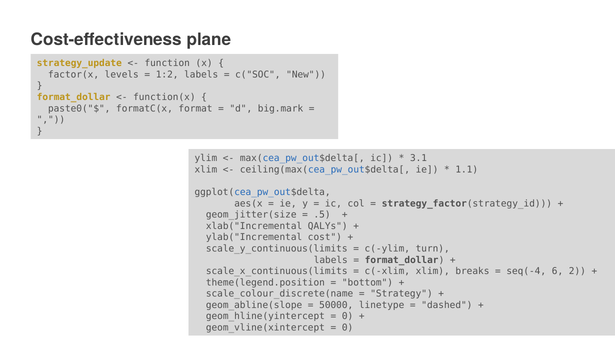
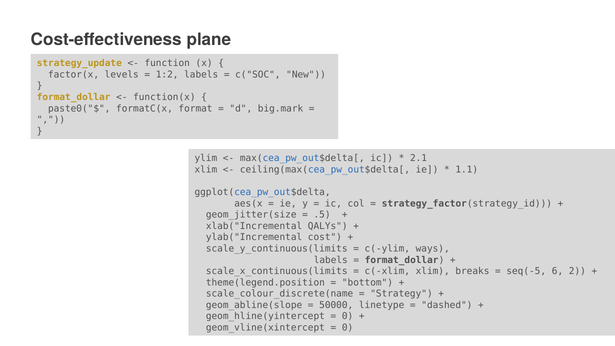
3.1: 3.1 -> 2.1 (419, 158)
turn: turn -> ways (433, 249)
seq(-4: seq(-4 -> seq(-5 (526, 271)
